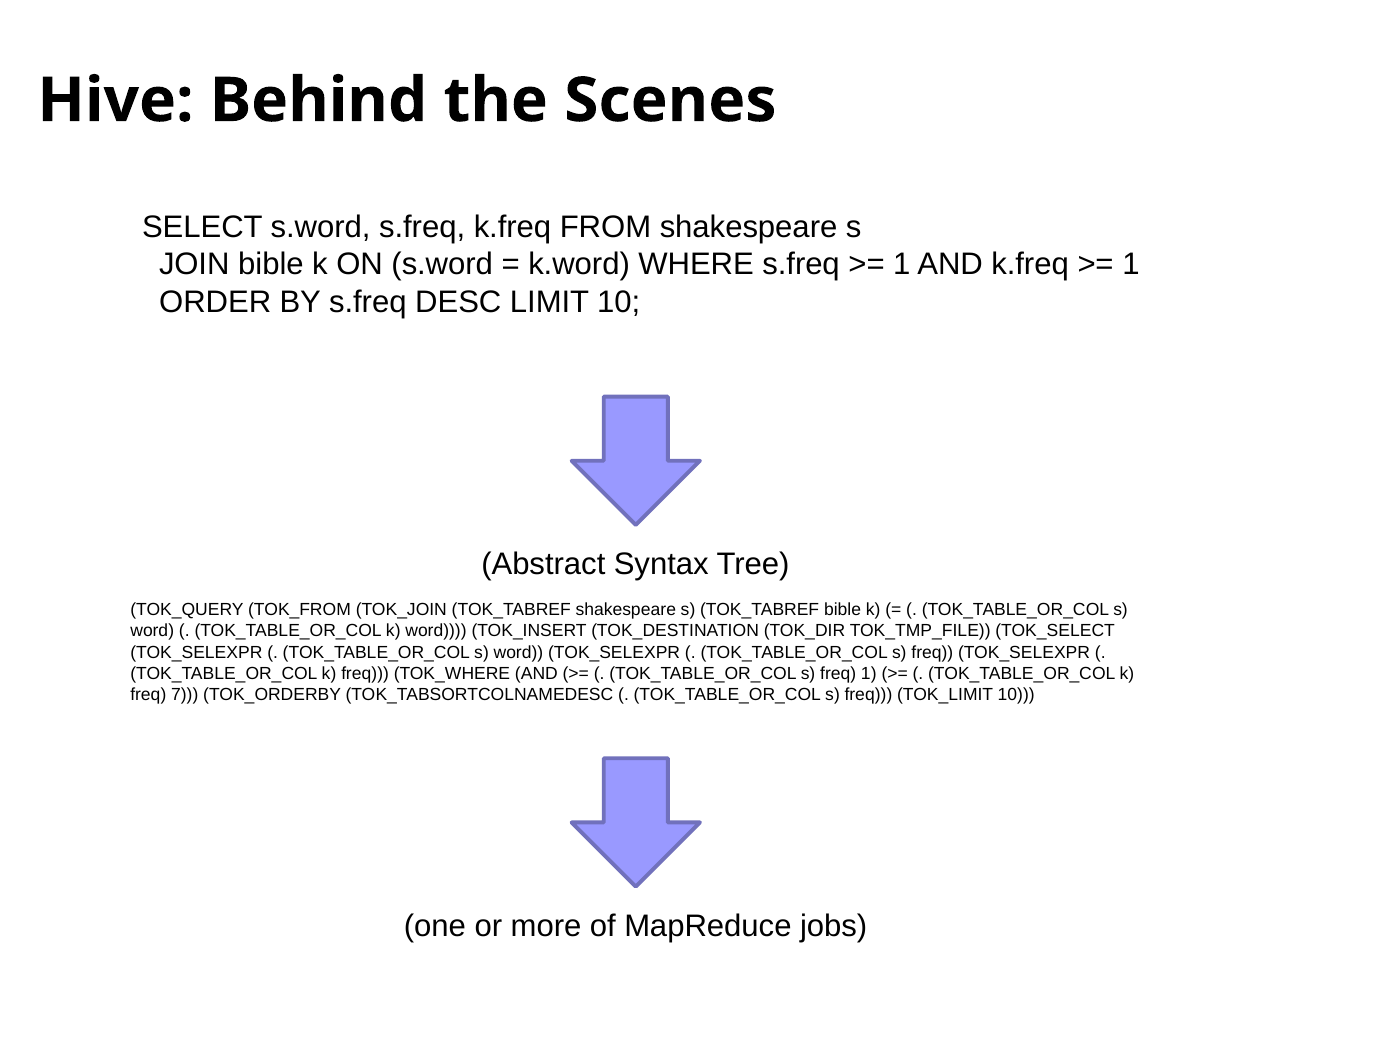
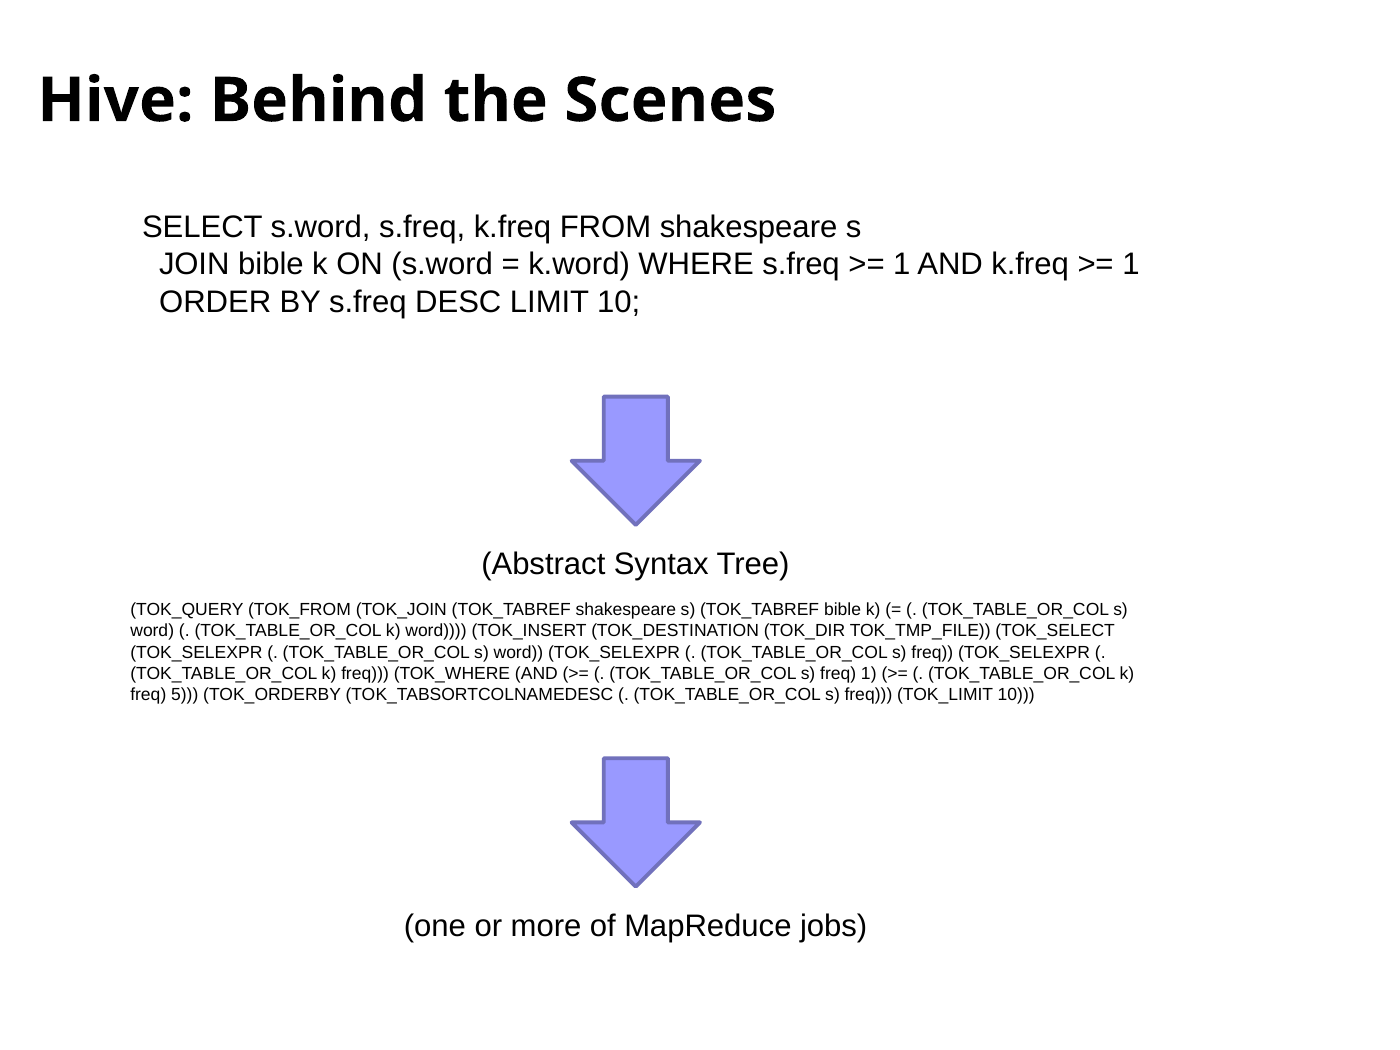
7: 7 -> 5 (185, 694)
